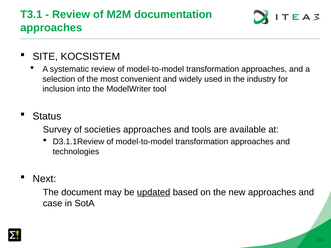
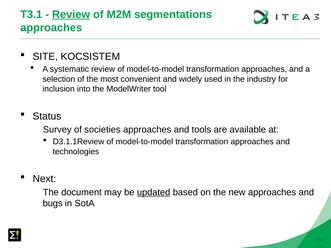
Review underline: none -> present (71, 14)
documentation: documentation -> segmentations (173, 14)
case: case -> bugs (53, 203)
